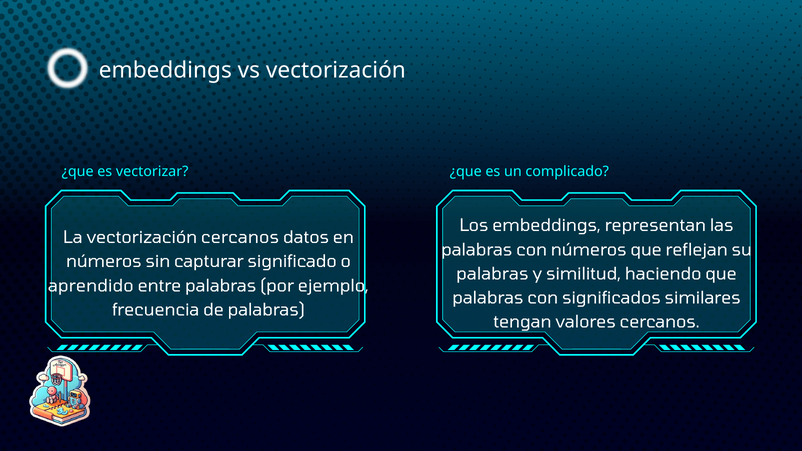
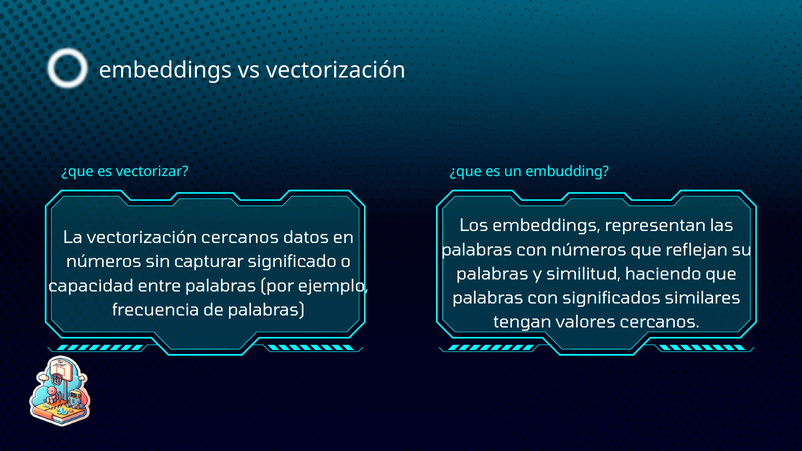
complicado: complicado -> embudding (567, 172)
aprendido: aprendido -> capacidad (91, 286)
